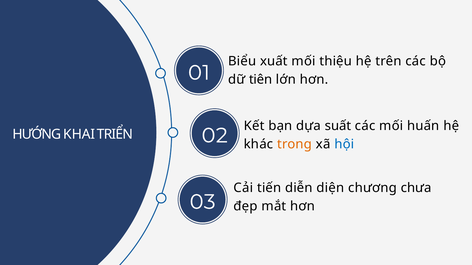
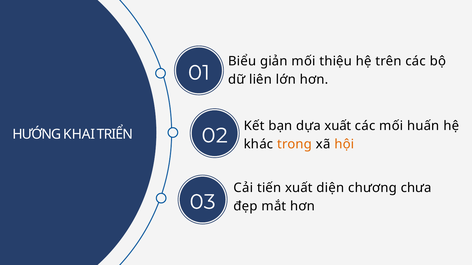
xuất: xuất -> giản (274, 61)
tiên: tiên -> liên (261, 80)
dựa suất: suất -> xuất (338, 126)
hội colour: blue -> orange (344, 145)
tiến diễn: diễn -> xuất (299, 188)
